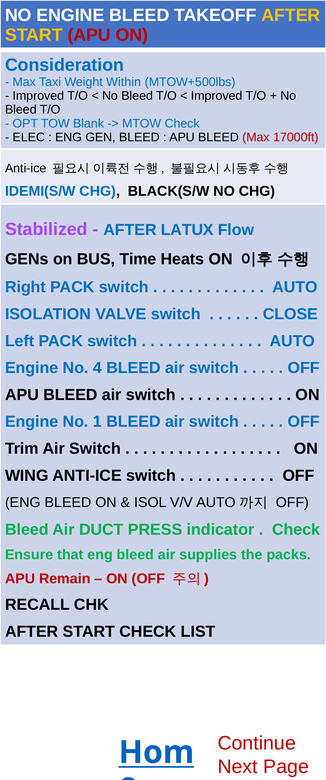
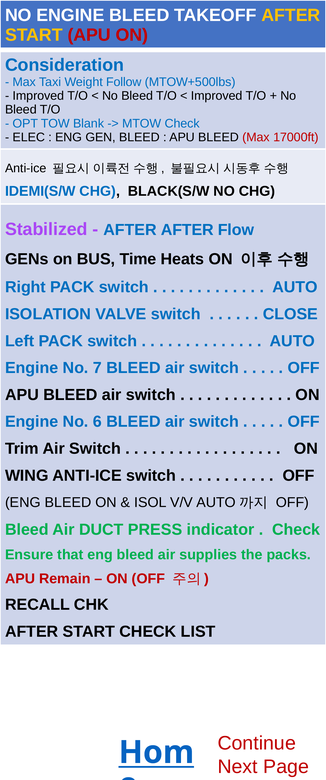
Within: Within -> Follow (124, 82)
AFTER LATUX: LATUX -> AFTER (187, 230)
4: 4 -> 7 (97, 368)
1: 1 -> 6 (97, 422)
